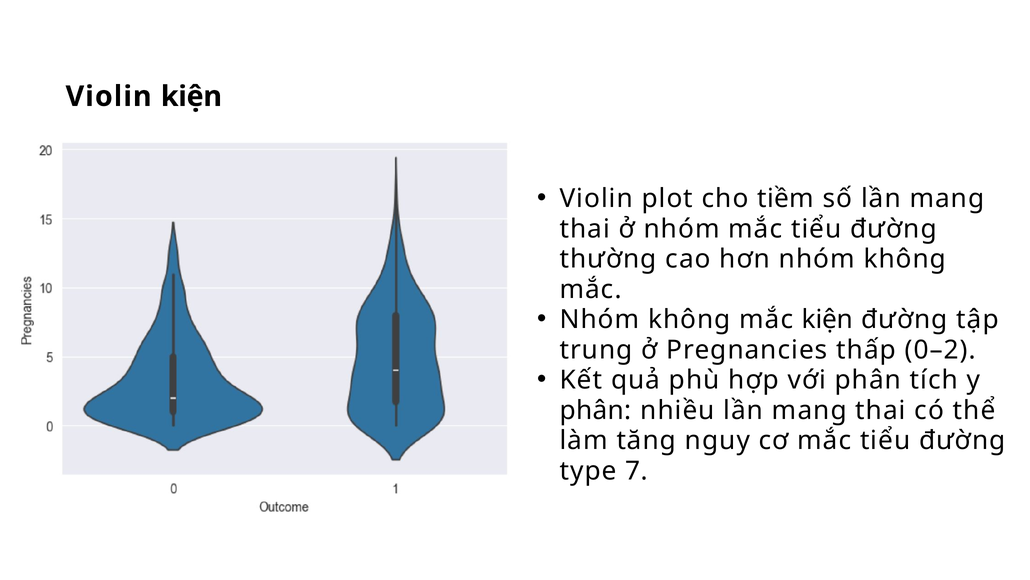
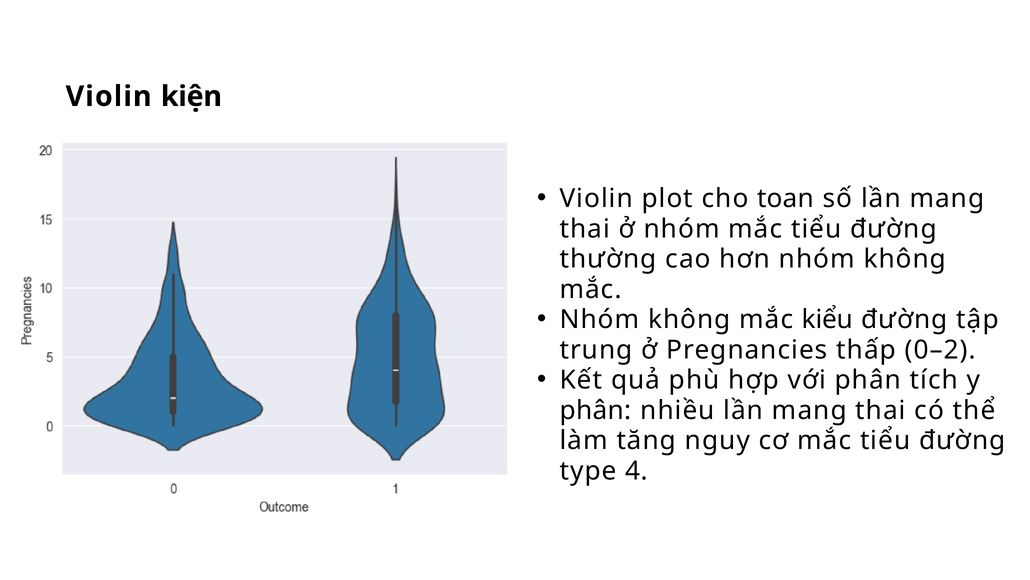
tiềm: tiềm -> toan (786, 198)
mắc kiện: kiện -> kiểu (827, 319)
7: 7 -> 4 (637, 470)
